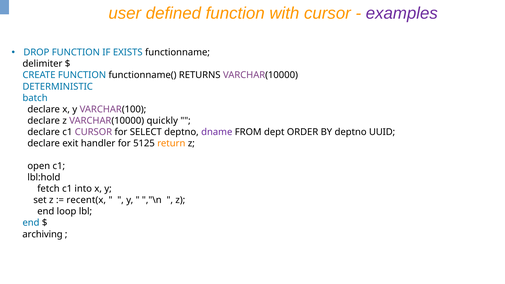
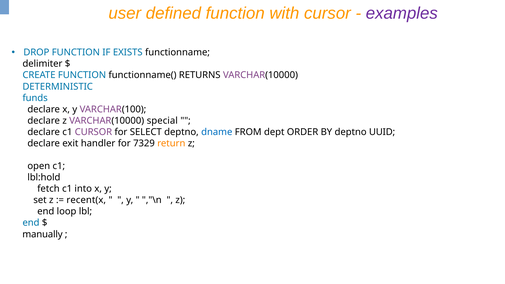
batch: batch -> funds (35, 98)
quickly: quickly -> special (162, 121)
dname colour: purple -> blue (217, 132)
5125: 5125 -> 7329 (144, 143)
archiving: archiving -> manually (43, 234)
